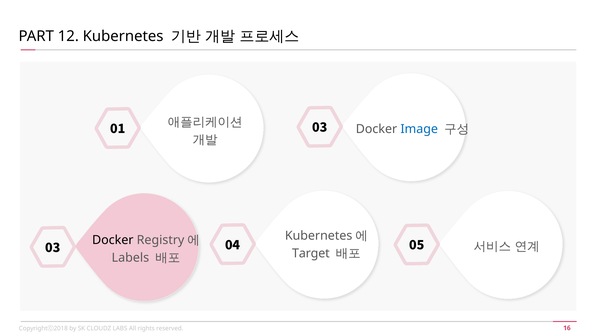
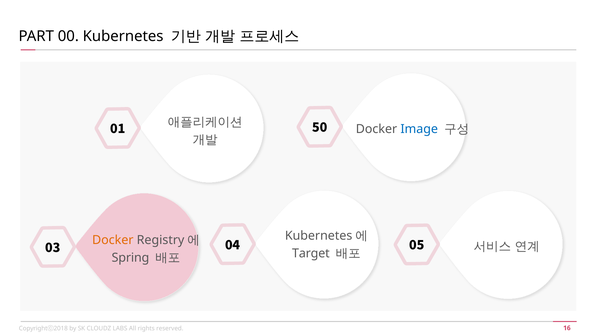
12: 12 -> 00 (68, 36)
01 03: 03 -> 50 (320, 128)
Docker colour: black -> orange (113, 240)
Labels: Labels -> Spring (130, 257)
